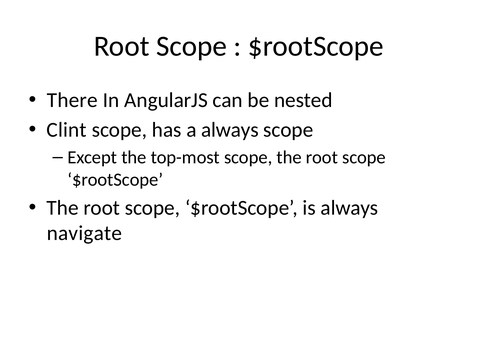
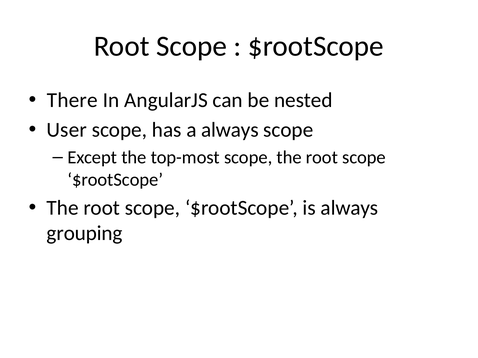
Clint: Clint -> User (67, 130)
navigate: navigate -> grouping (85, 234)
